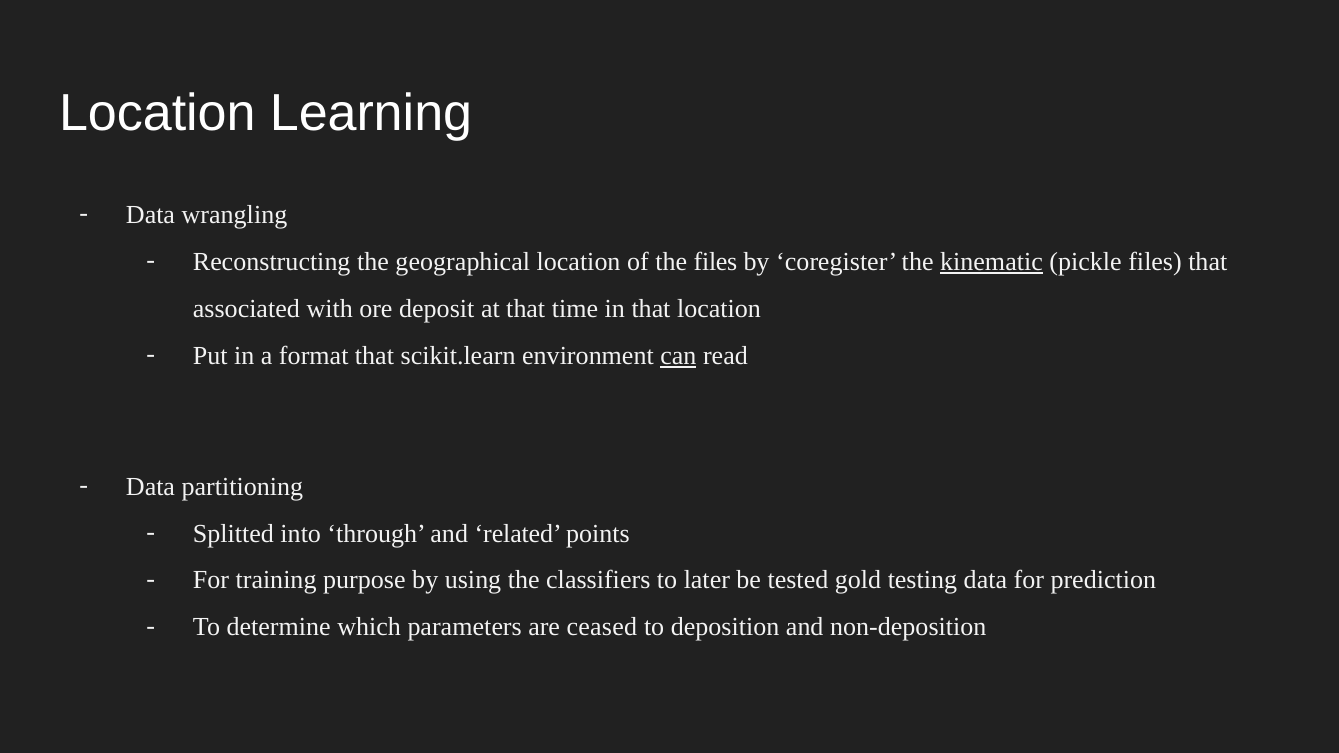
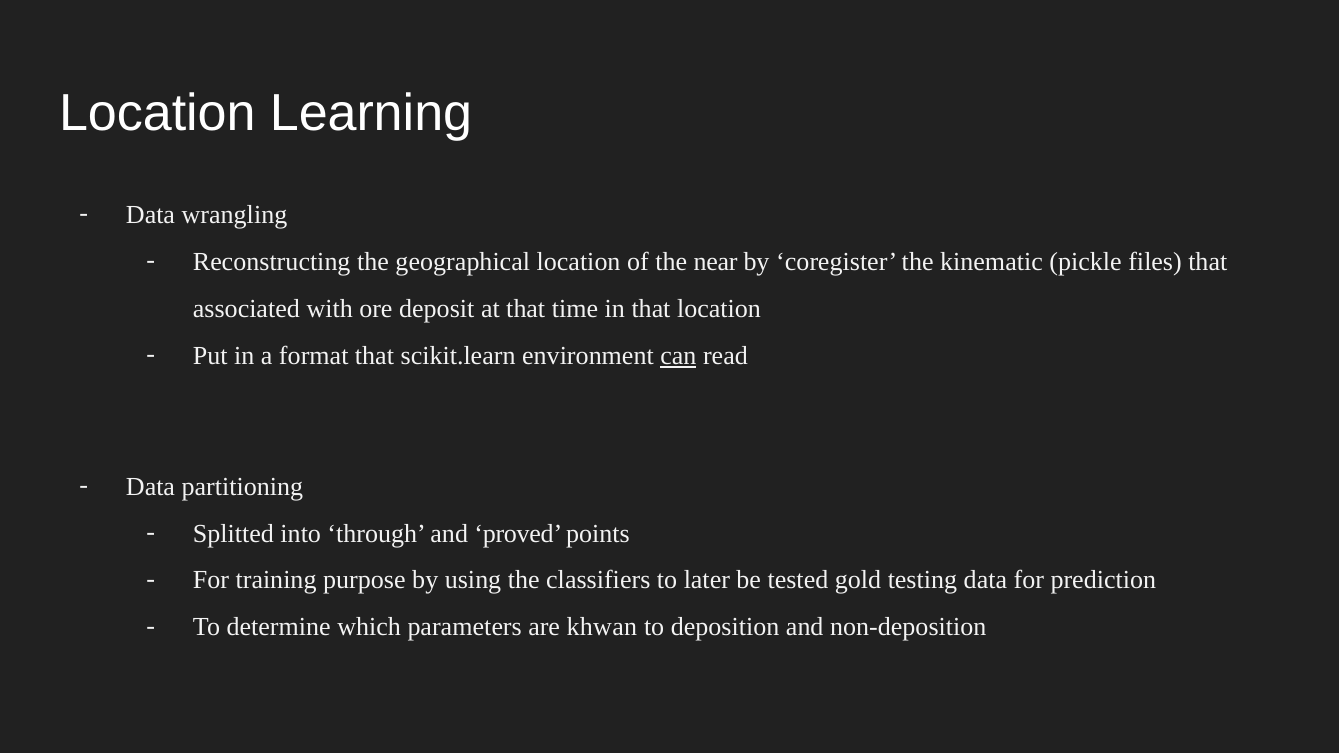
the files: files -> near (716, 262)
kinematic underline: present -> none (991, 262)
related: related -> proved (518, 534)
ceased: ceased -> khwan (602, 627)
